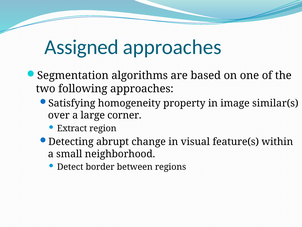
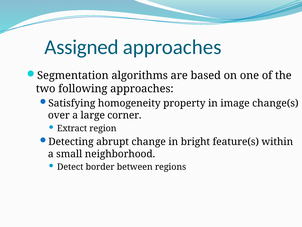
similar(s: similar(s -> change(s (275, 103)
visual: visual -> bright (195, 142)
